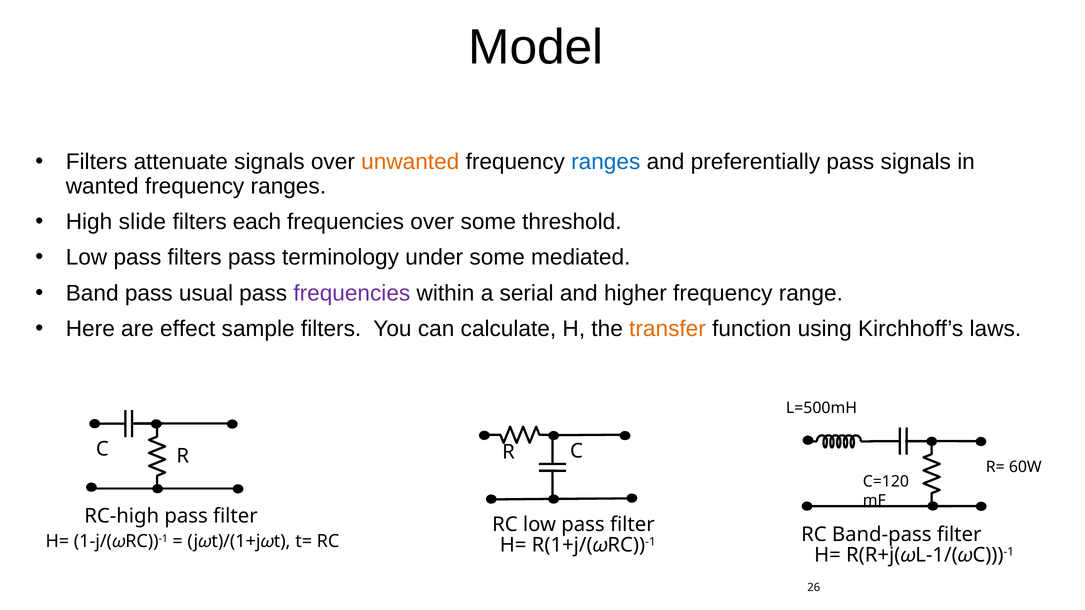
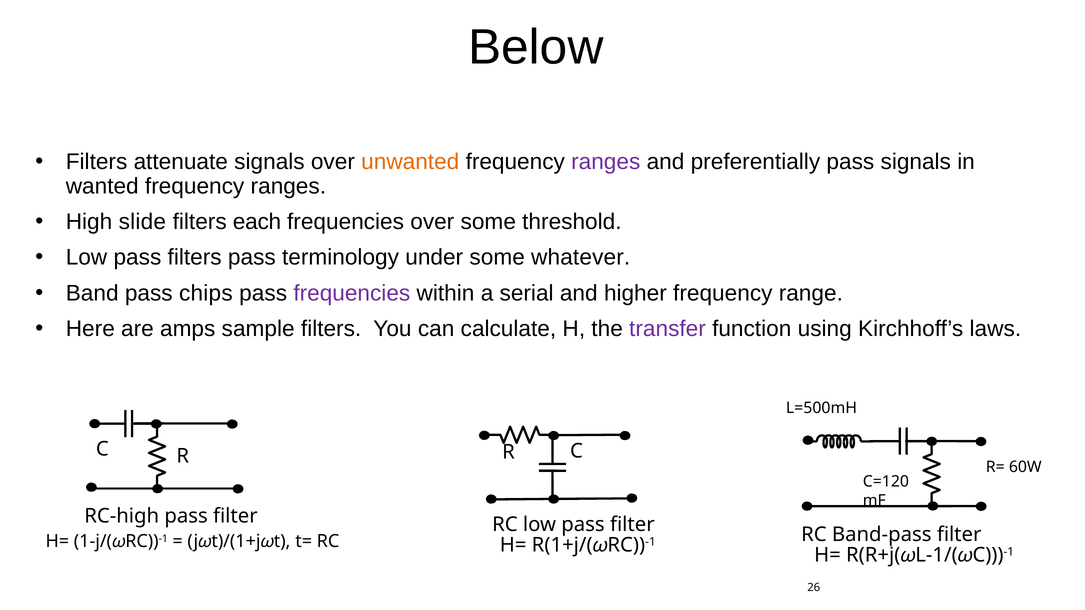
Model: Model -> Below (536, 48)
ranges colour: blue -> purple (606, 162)
mediated: mediated -> whatever (581, 258)
usual: usual -> chips (206, 293)
effect: effect -> amps (188, 329)
transfer colour: orange -> purple (667, 329)
